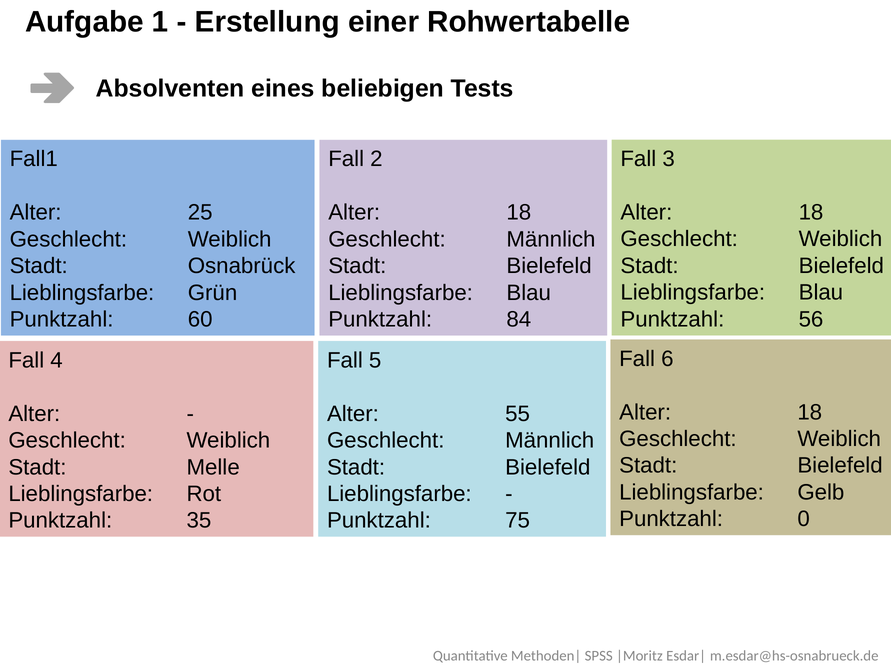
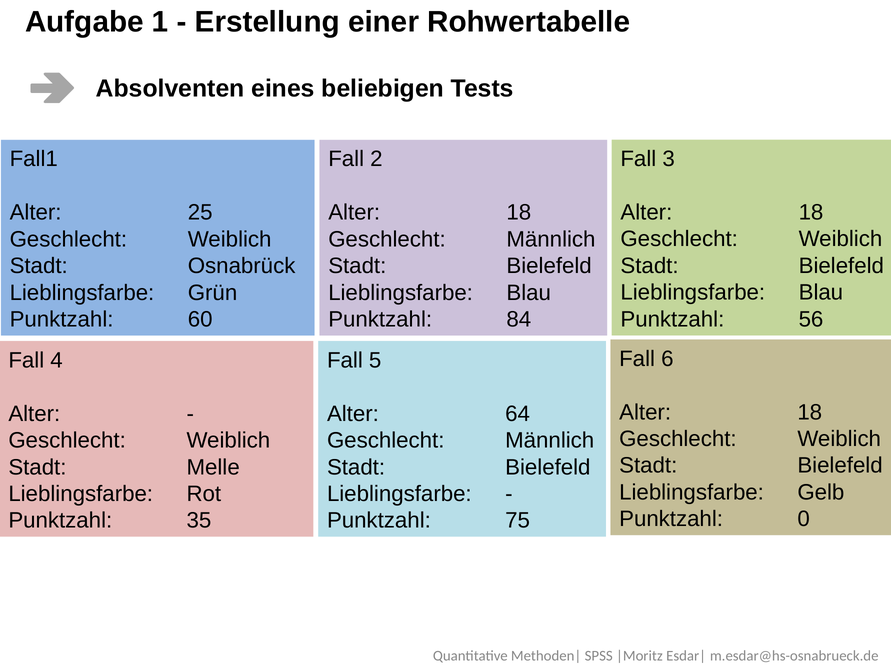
55: 55 -> 64 (518, 414)
